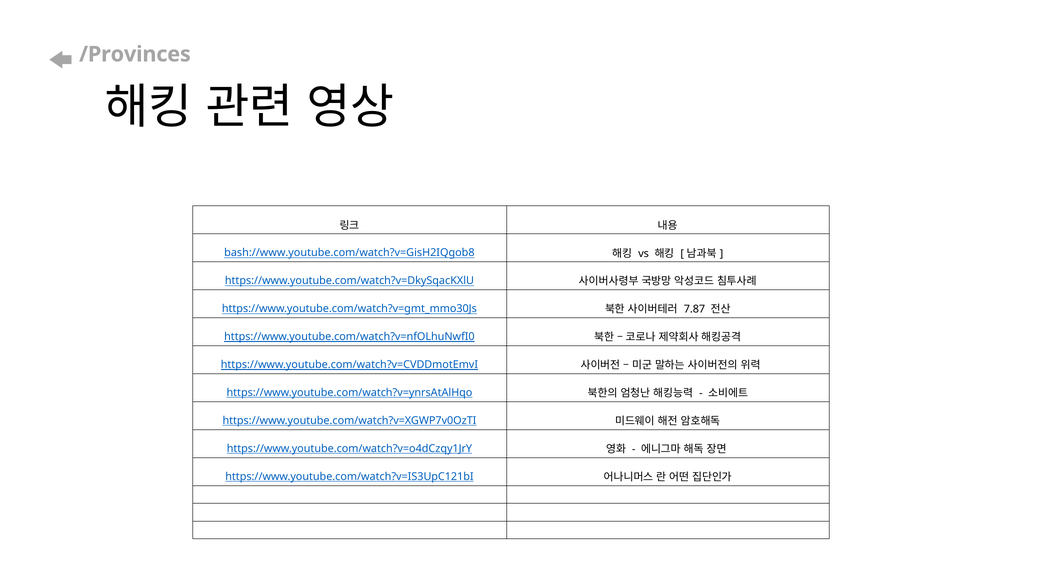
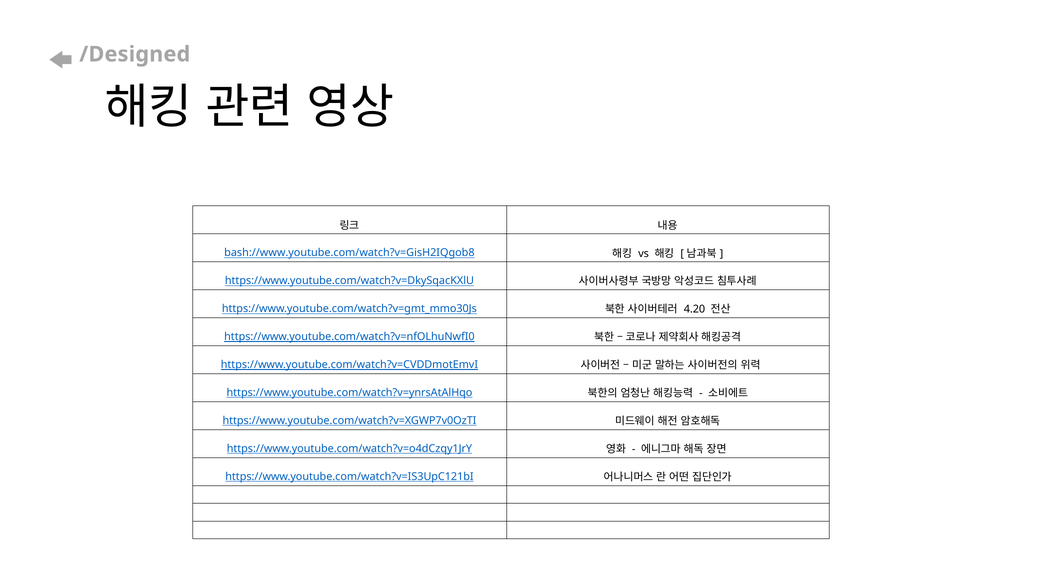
/Provinces: /Provinces -> /Designed (135, 54)
7.87: 7.87 -> 4.20 (694, 309)
